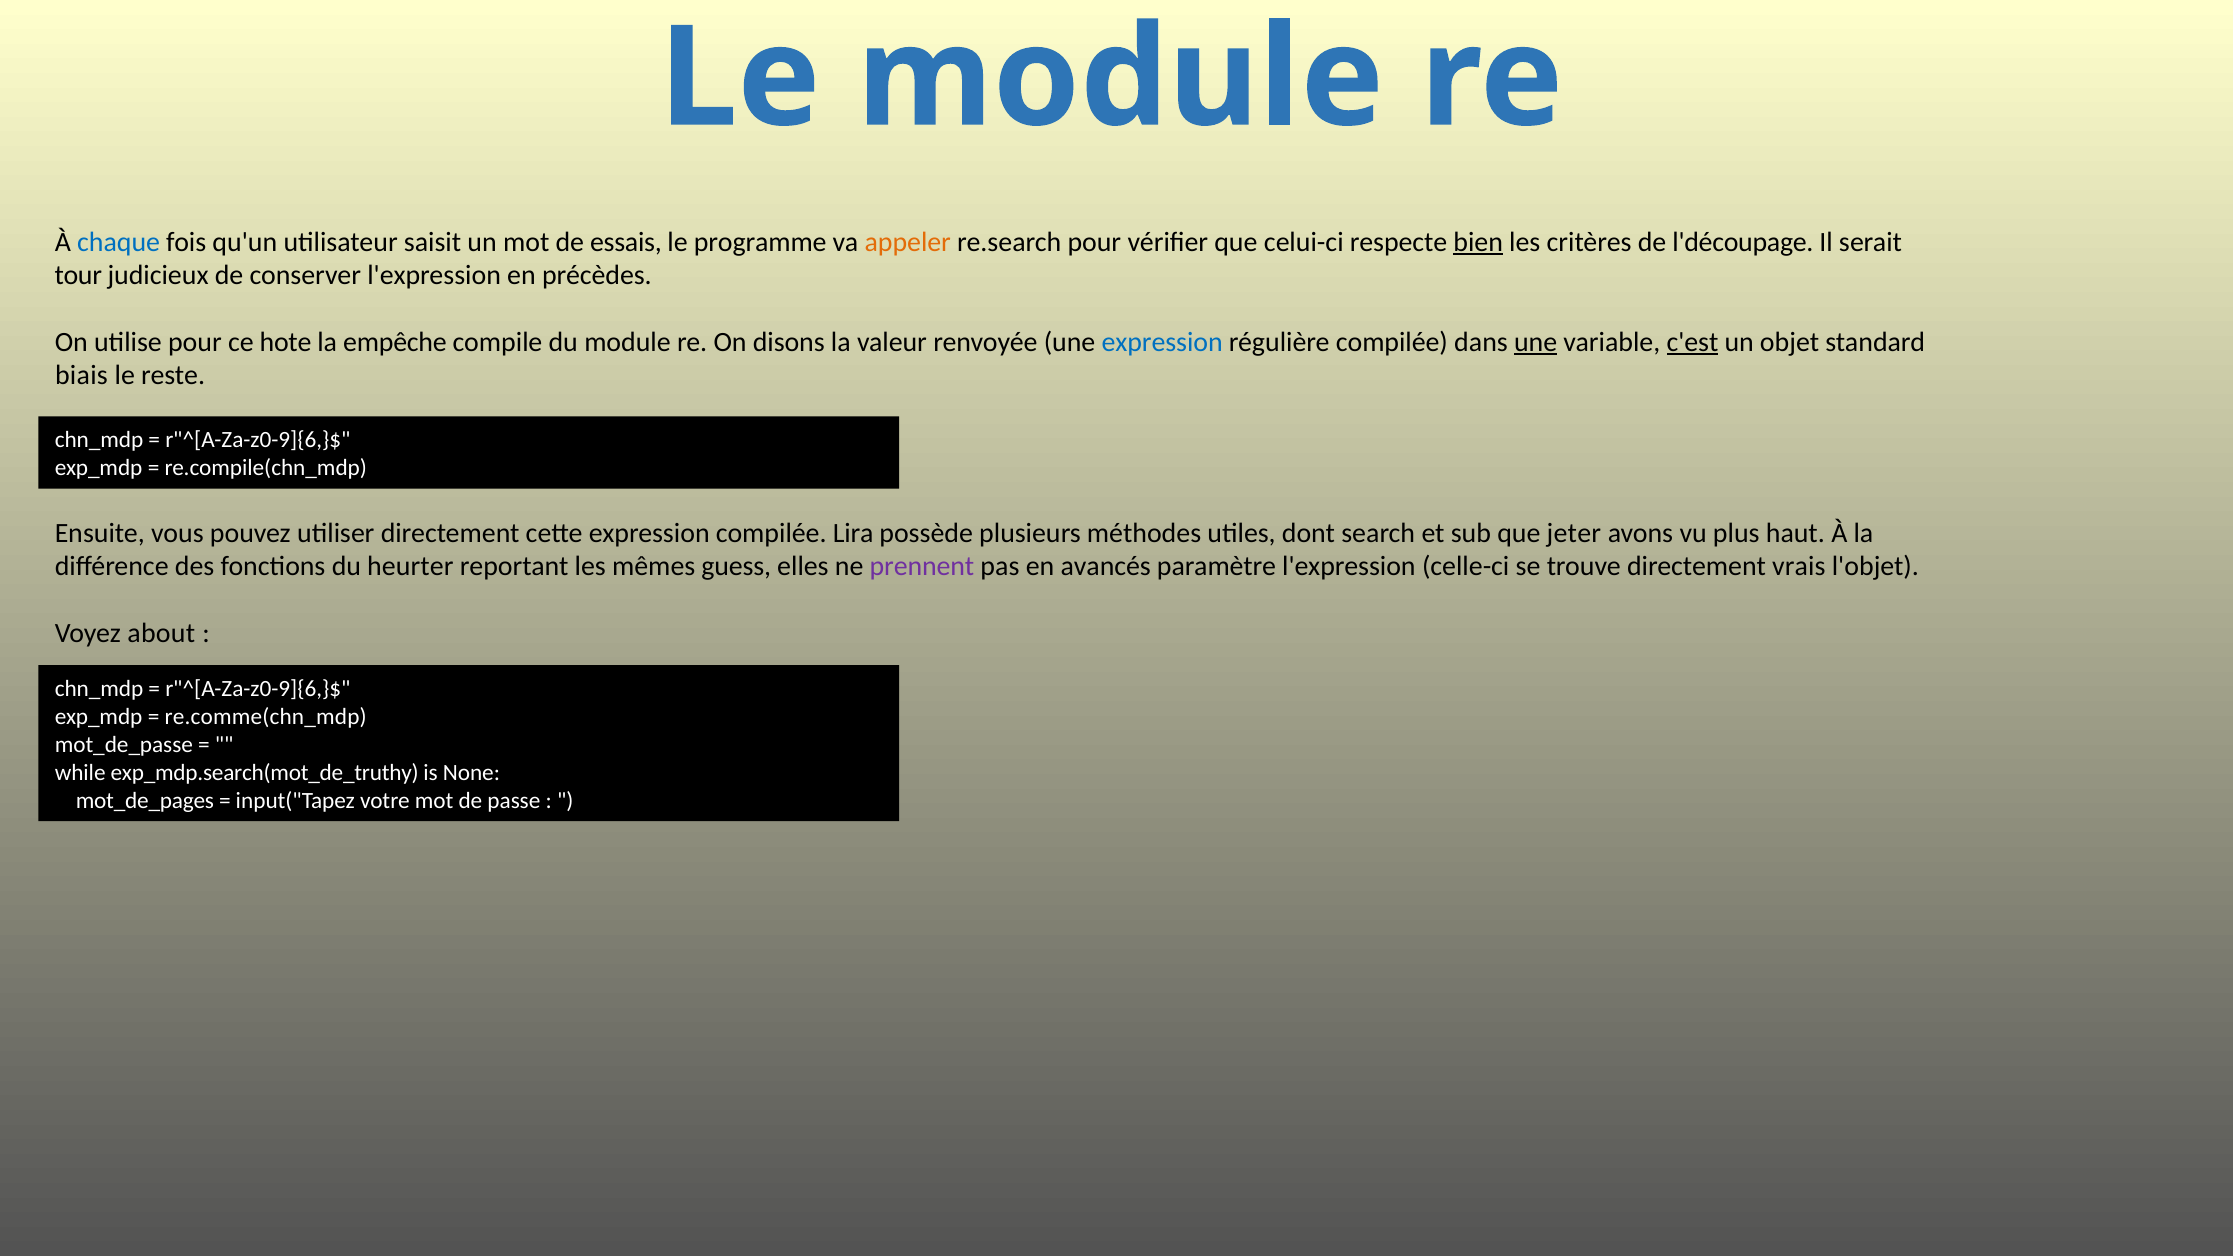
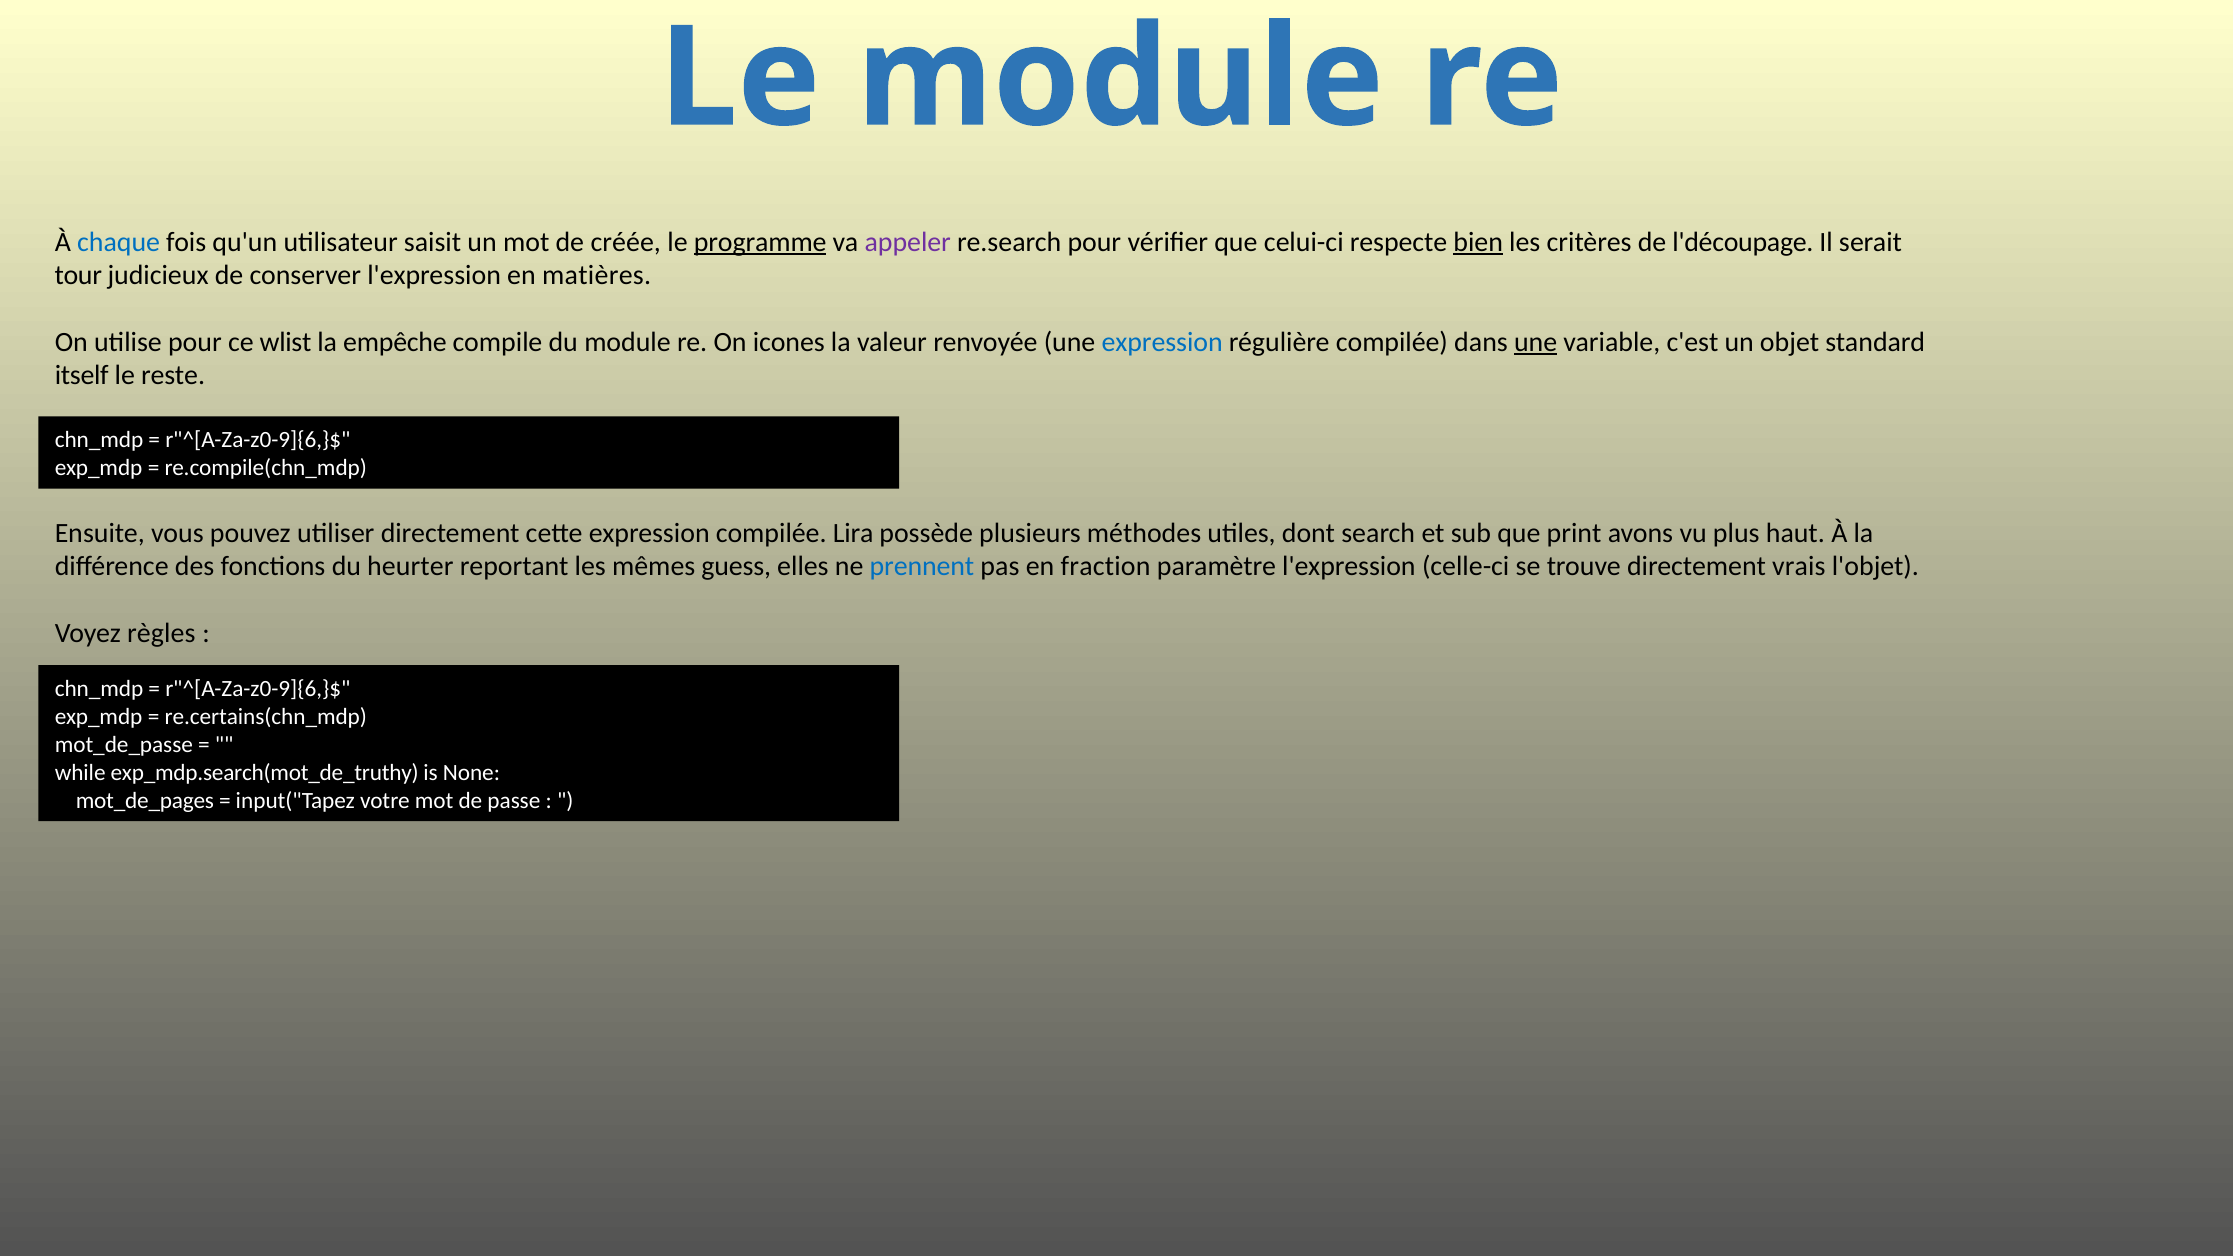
essais: essais -> créée (626, 242)
programme underline: none -> present (760, 242)
appeler colour: orange -> purple (908, 242)
précèdes: précèdes -> matières (597, 275)
hote: hote -> wlist (286, 342)
disons: disons -> icones (789, 342)
c'est underline: present -> none (1693, 342)
biais: biais -> itself (82, 376)
jeter: jeter -> print (1574, 533)
prennent colour: purple -> blue (922, 566)
avancés: avancés -> fraction (1106, 566)
about: about -> règles (161, 633)
re.comme(chn_mdp: re.comme(chn_mdp -> re.certains(chn_mdp (266, 717)
